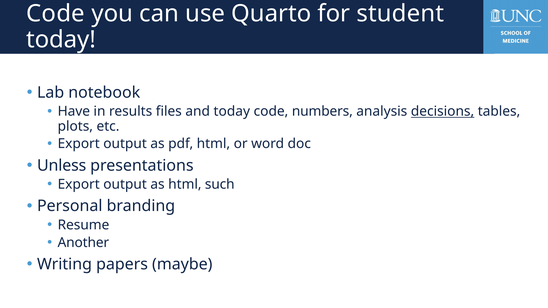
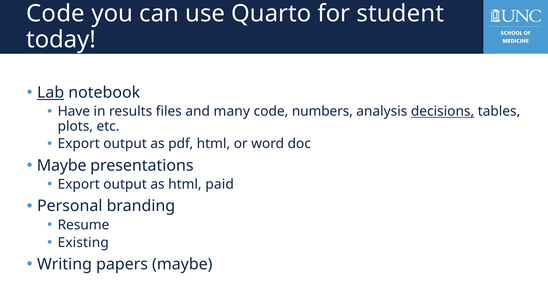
Lab underline: none -> present (51, 93)
and today: today -> many (232, 111)
Unless: Unless -> Maybe (62, 166)
such: such -> paid (220, 185)
Another: Another -> Existing (83, 243)
